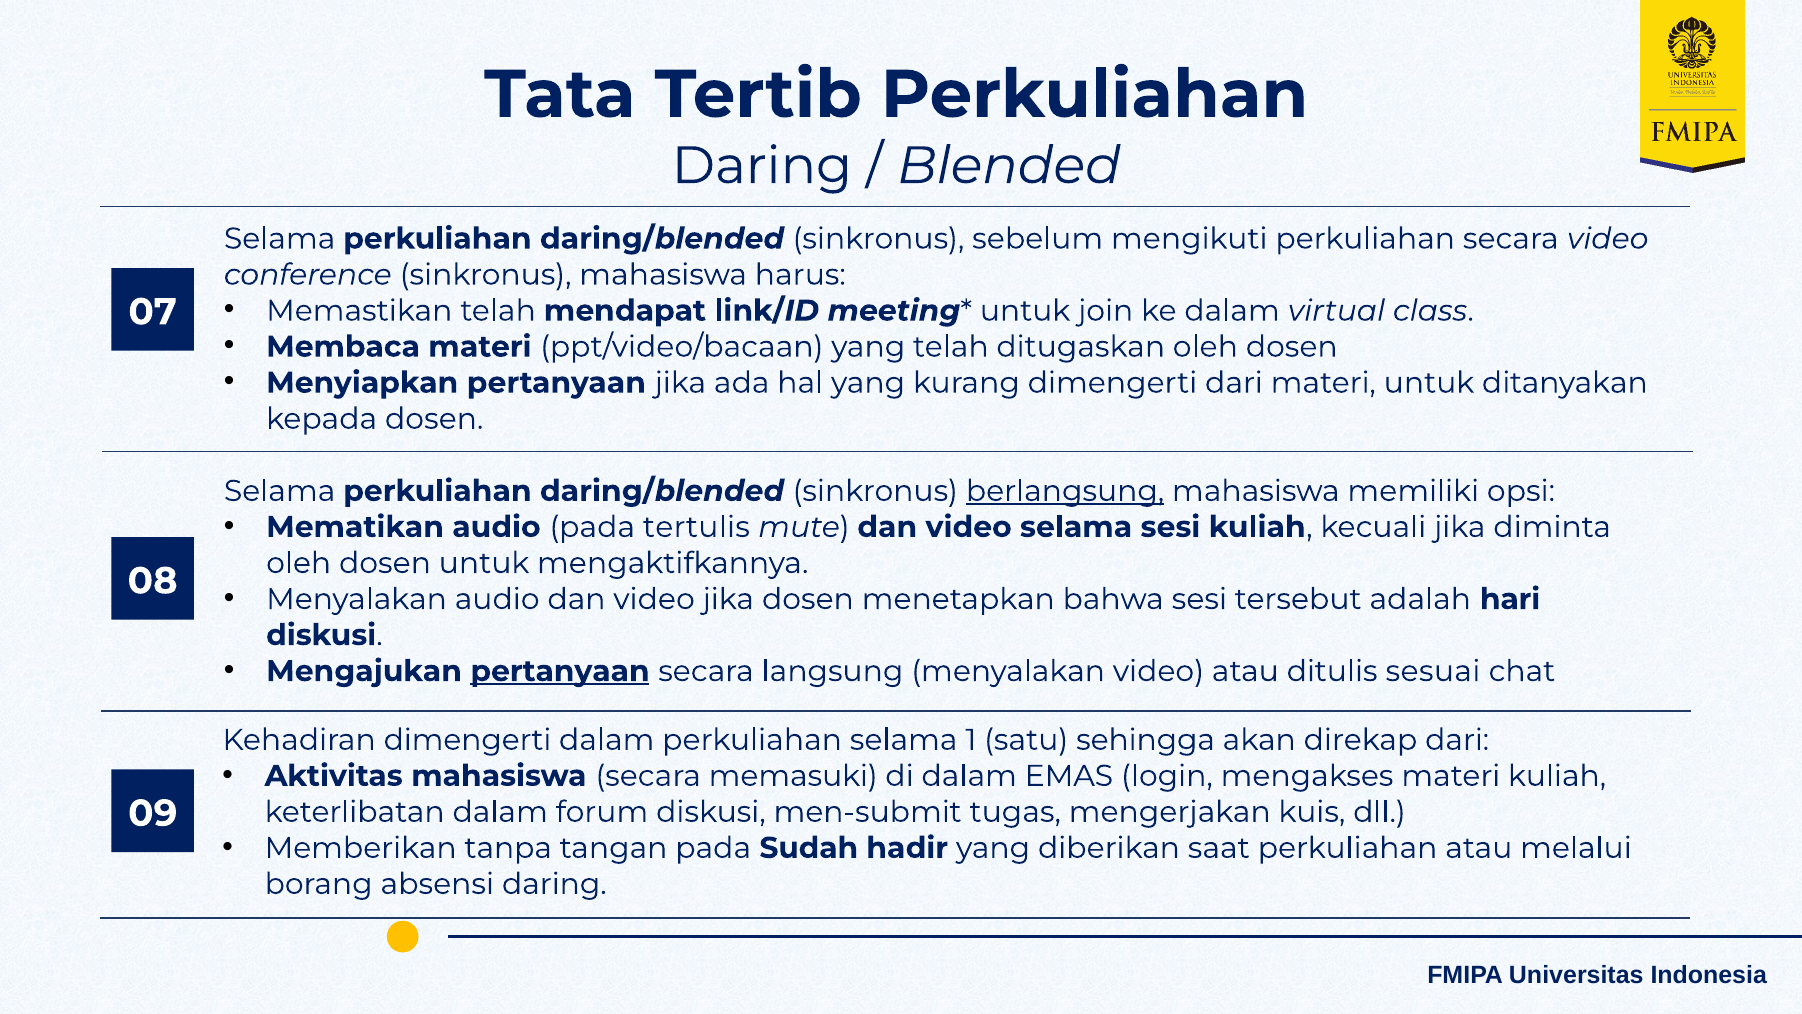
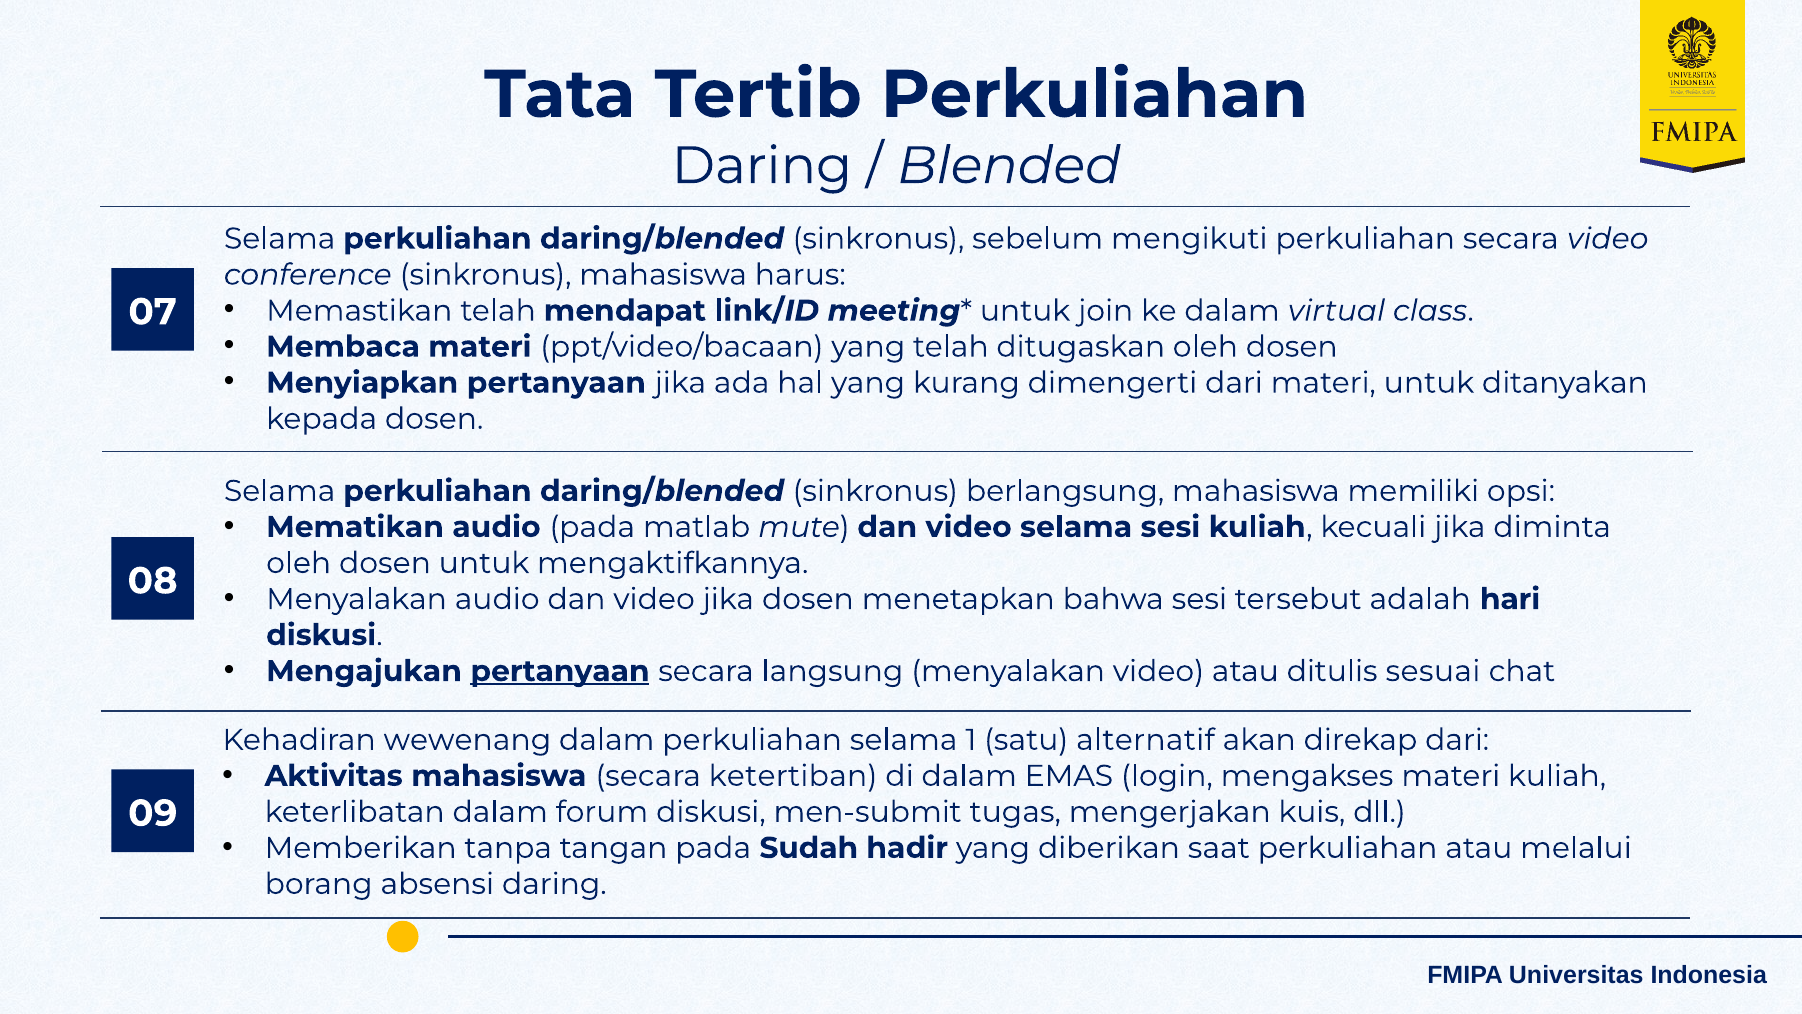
berlangsung underline: present -> none (1065, 491)
tertulis: tertulis -> matlab (697, 527)
Kehadiran dimengerti: dimengerti -> wewenang (467, 739)
sehingga: sehingga -> alternatif (1145, 739)
memasuki: memasuki -> ketertiban (793, 776)
